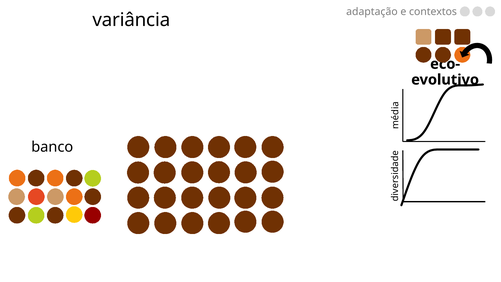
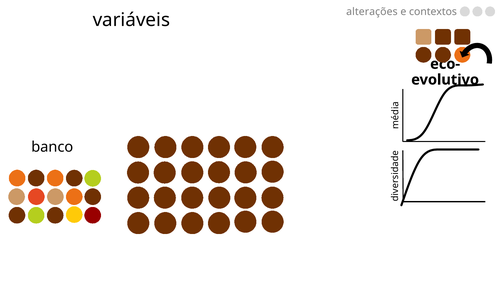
adaptação: adaptação -> alterações (372, 12)
variância: variância -> variáveis (131, 20)
